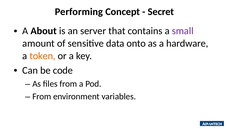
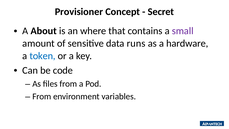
Performing: Performing -> Provisioner (79, 12)
server: server -> where (93, 31)
onto: onto -> runs (136, 43)
token colour: orange -> blue (42, 56)
